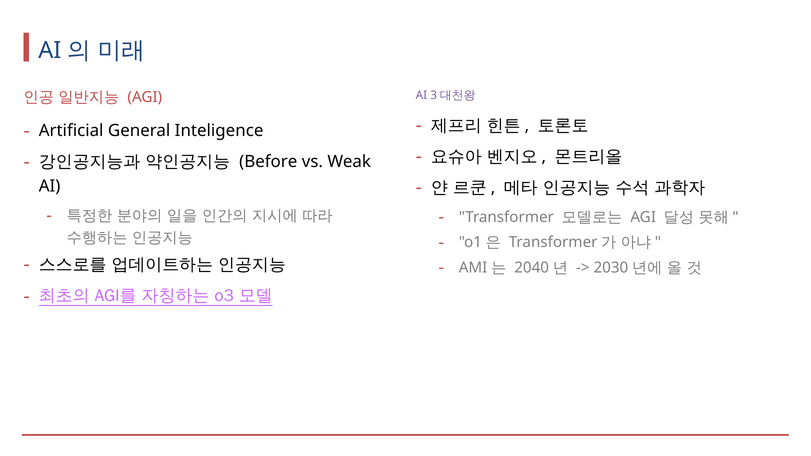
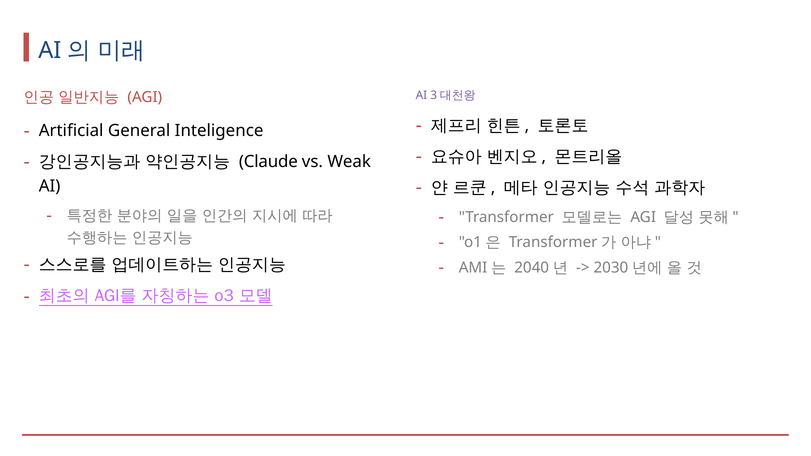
Before: Before -> Claude (268, 162)
